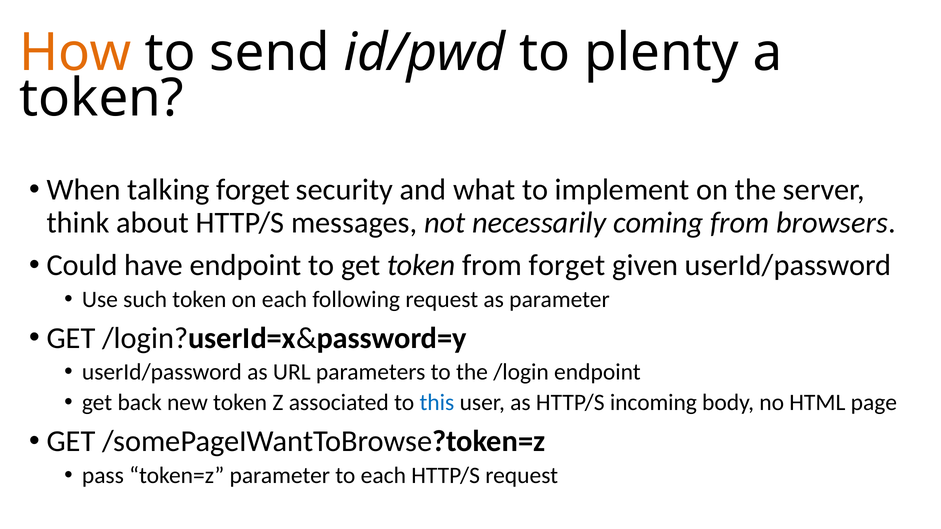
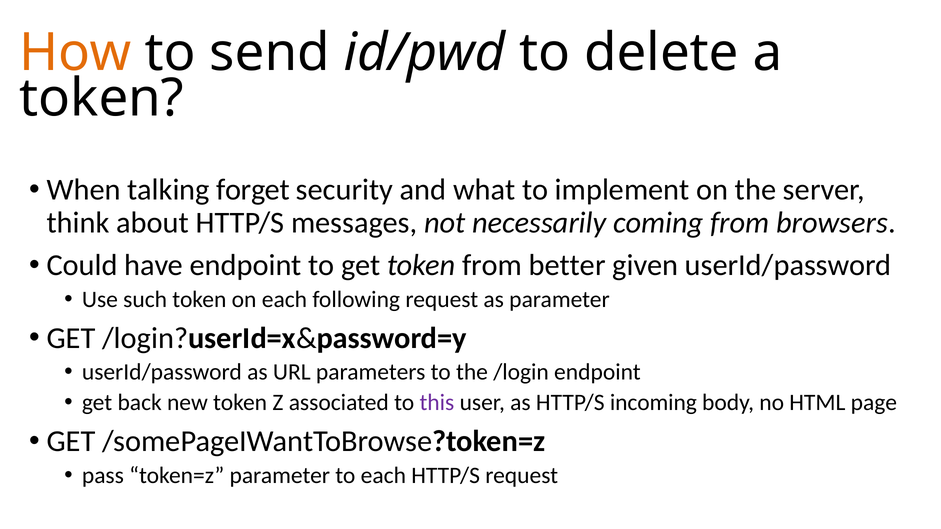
plenty: plenty -> delete (661, 53)
from forget: forget -> better (567, 265)
this colour: blue -> purple (437, 403)
